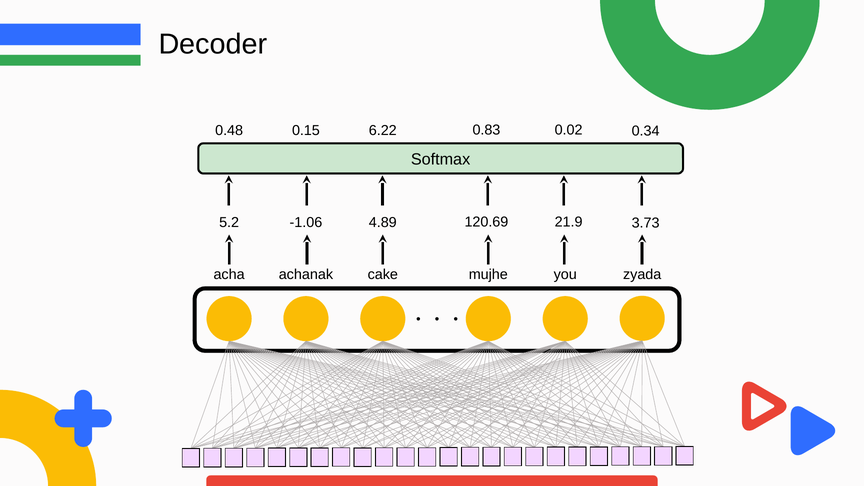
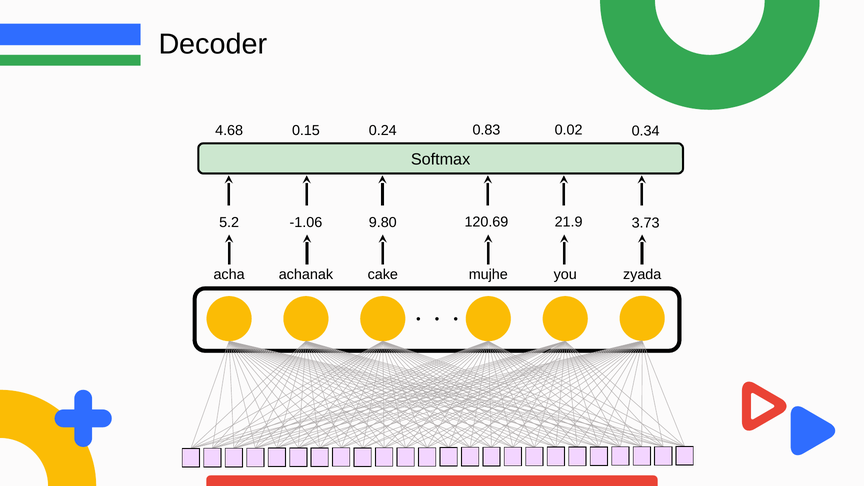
0.48: 0.48 -> 4.68 (229, 130)
6.22: 6.22 -> 0.24 (383, 130)
4.89: 4.89 -> 9.80 (383, 222)
